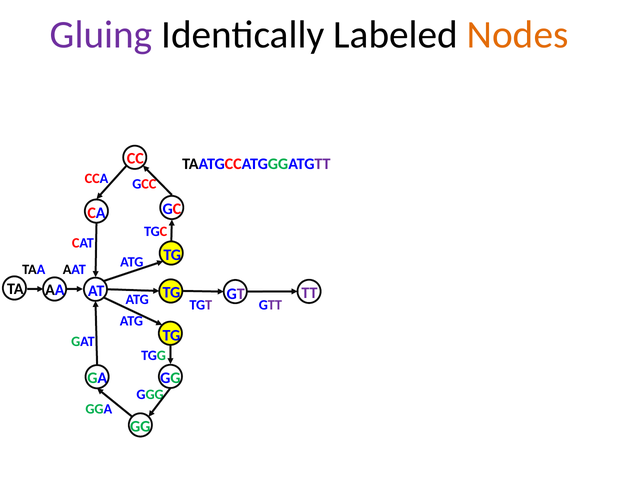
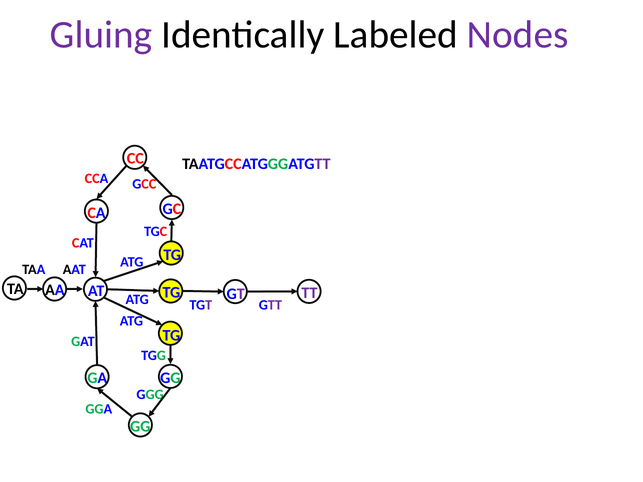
Nodes colour: orange -> purple (518, 35)
